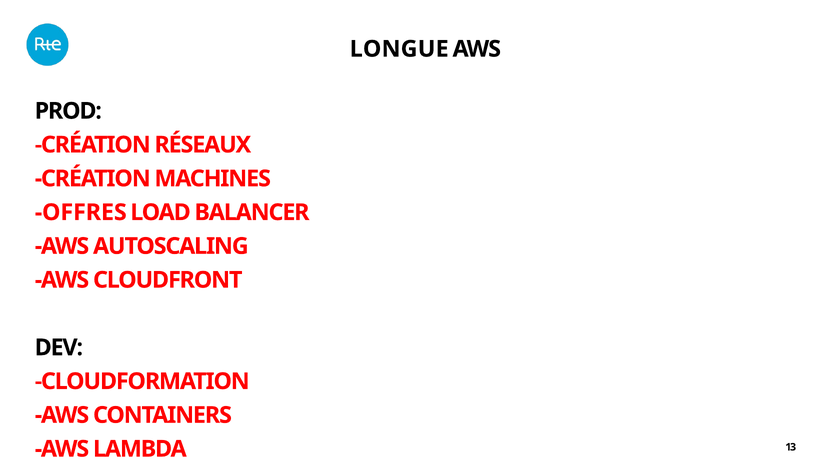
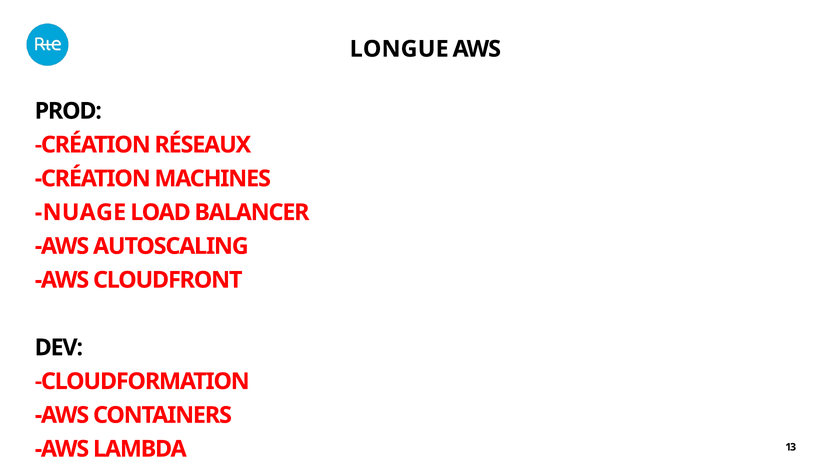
OFFRES: OFFRES -> NUAGE (81, 212)
